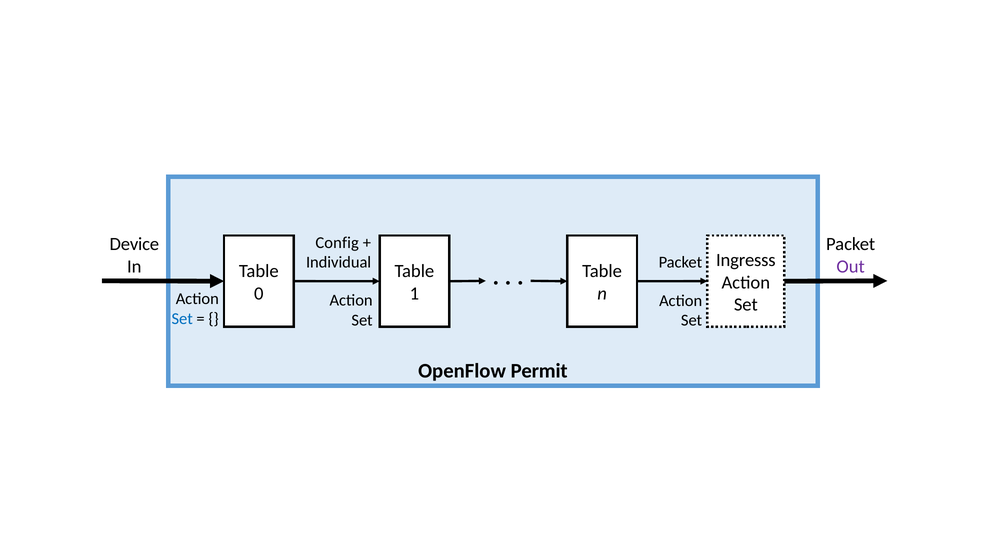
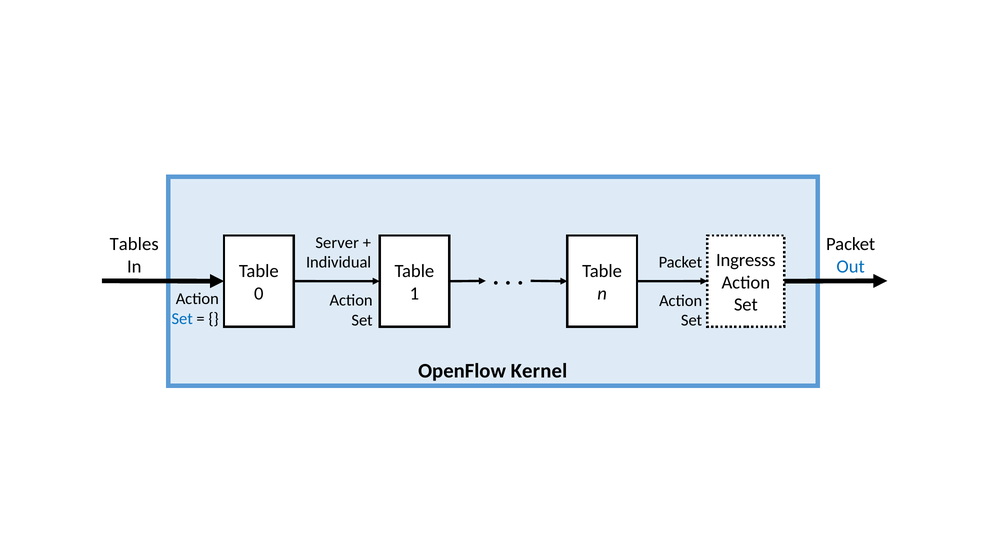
Config: Config -> Server (337, 242)
Device: Device -> Tables (134, 244)
Out colour: purple -> blue (851, 266)
Permit: Permit -> Kernel (539, 371)
